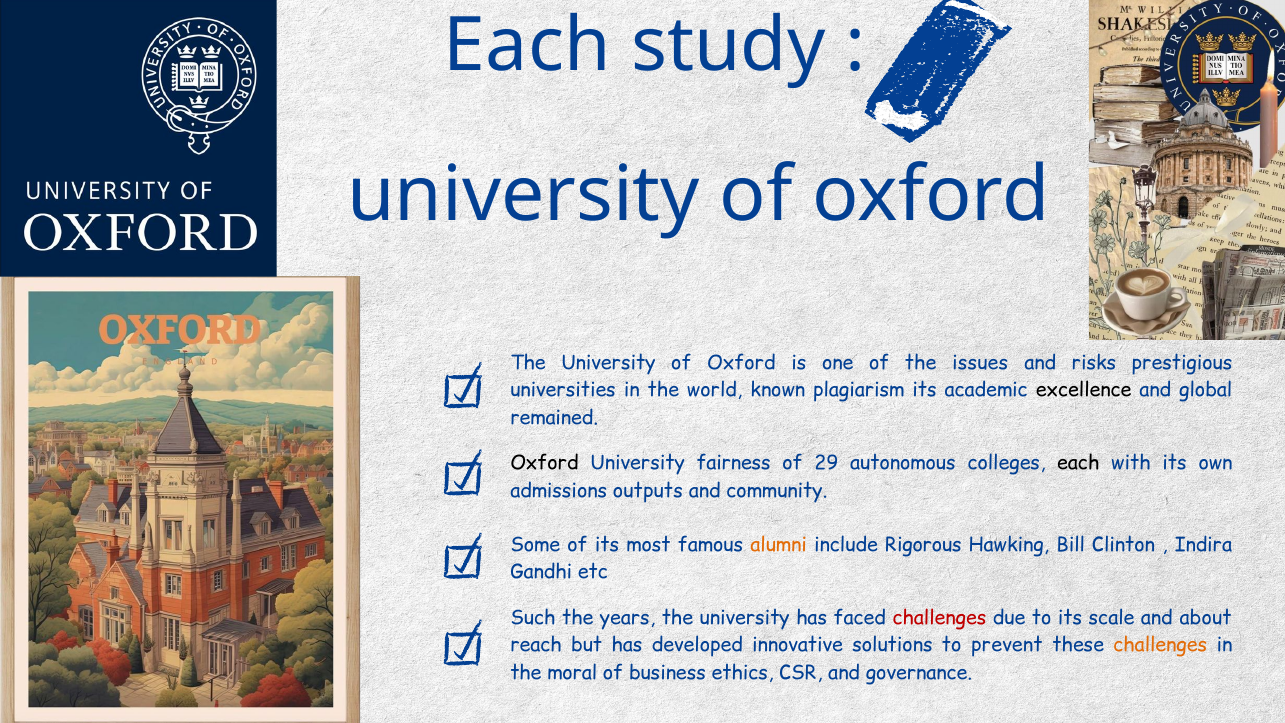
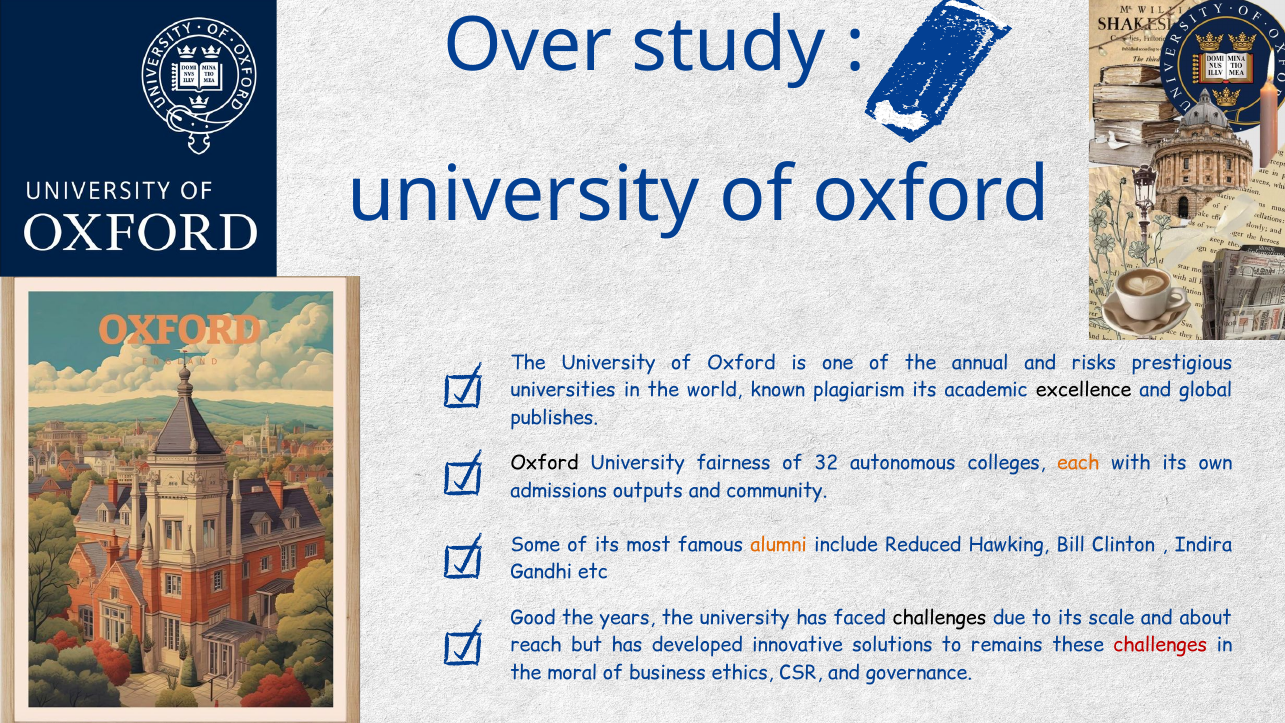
Each: Each -> Over (528, 45)
issues: issues -> annual (980, 363)
remained: remained -> publishes (554, 418)
29: 29 -> 32 (826, 463)
each colour: black -> orange (1078, 463)
Rigorous: Rigorous -> Reduced (923, 544)
Such: Such -> Good (533, 617)
challenges colour: red -> black (939, 617)
prevent: prevent -> remains (1007, 645)
challenges colour: orange -> red (1160, 645)
